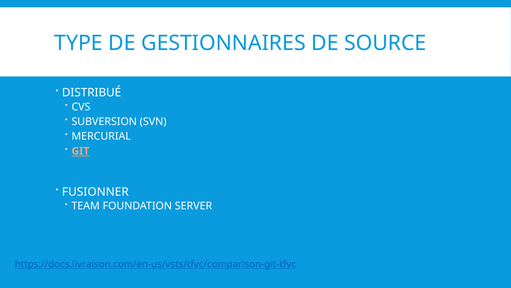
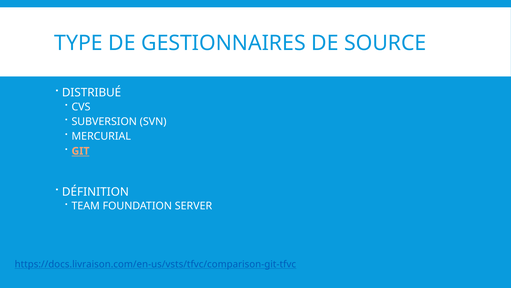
FUSIONNER: FUSIONNER -> DÉFINITION (95, 191)
